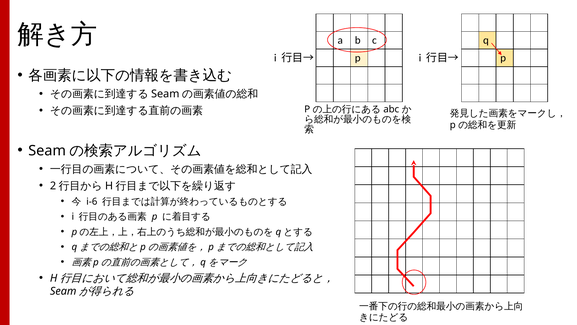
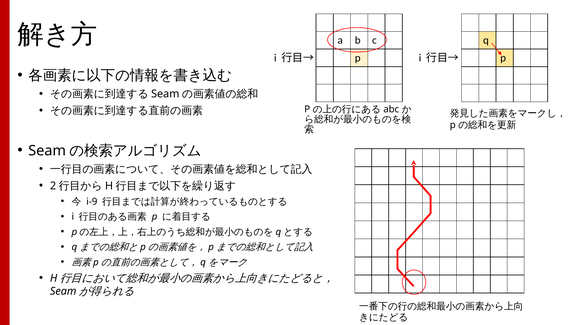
i-6: i-6 -> i-9 (92, 201)
